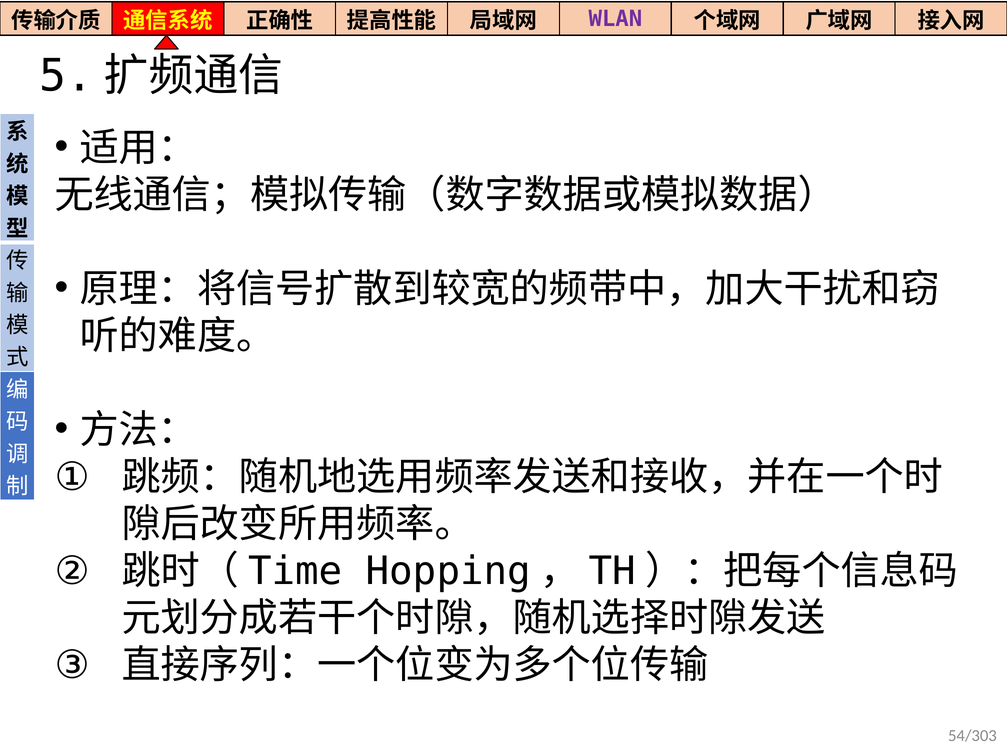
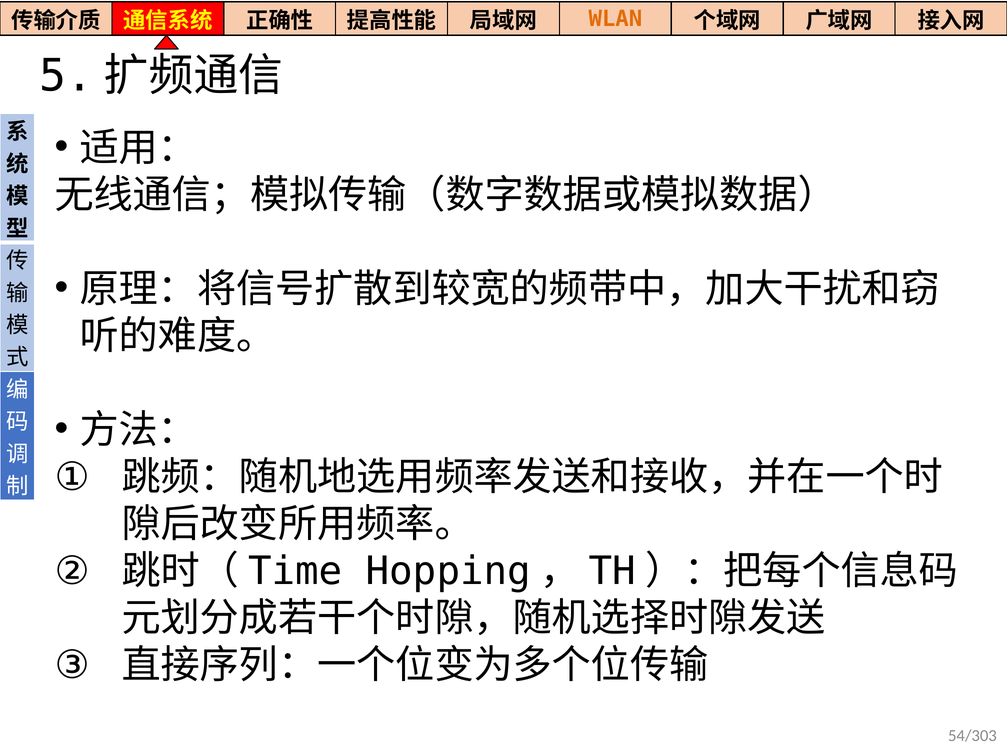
WLAN colour: purple -> orange (615, 19)
